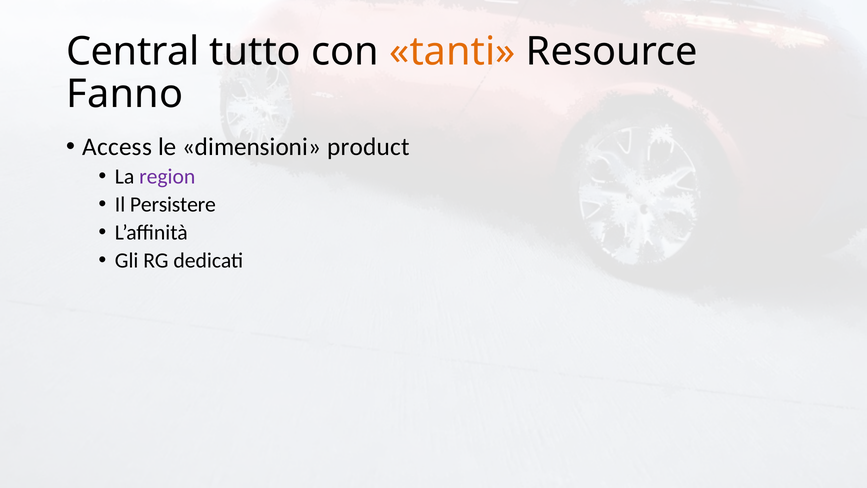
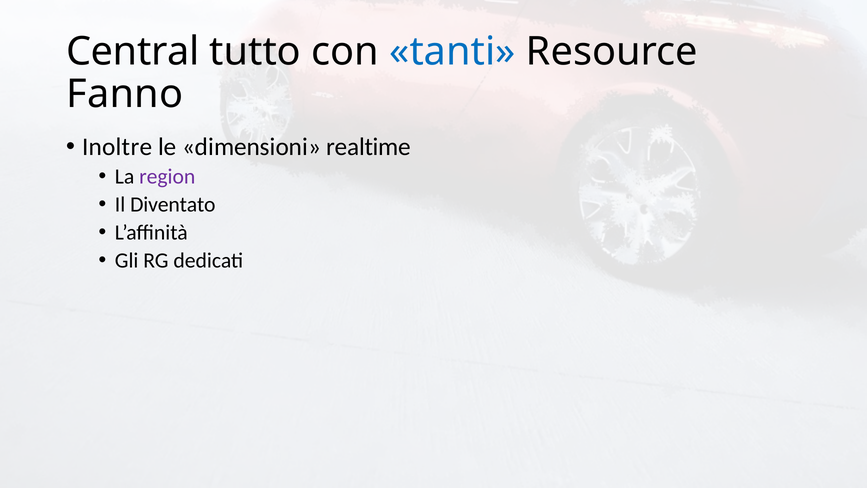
tanti colour: orange -> blue (452, 51)
Access: Access -> Inoltre (117, 147)
product: product -> realtime (369, 147)
Persistere: Persistere -> Diventato (173, 204)
